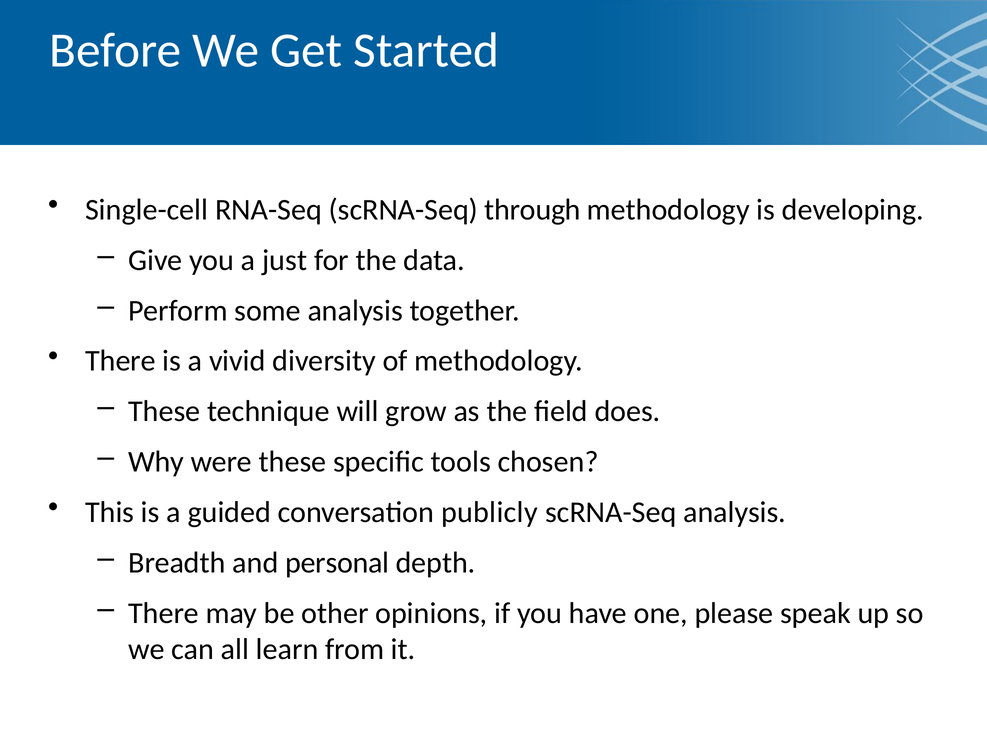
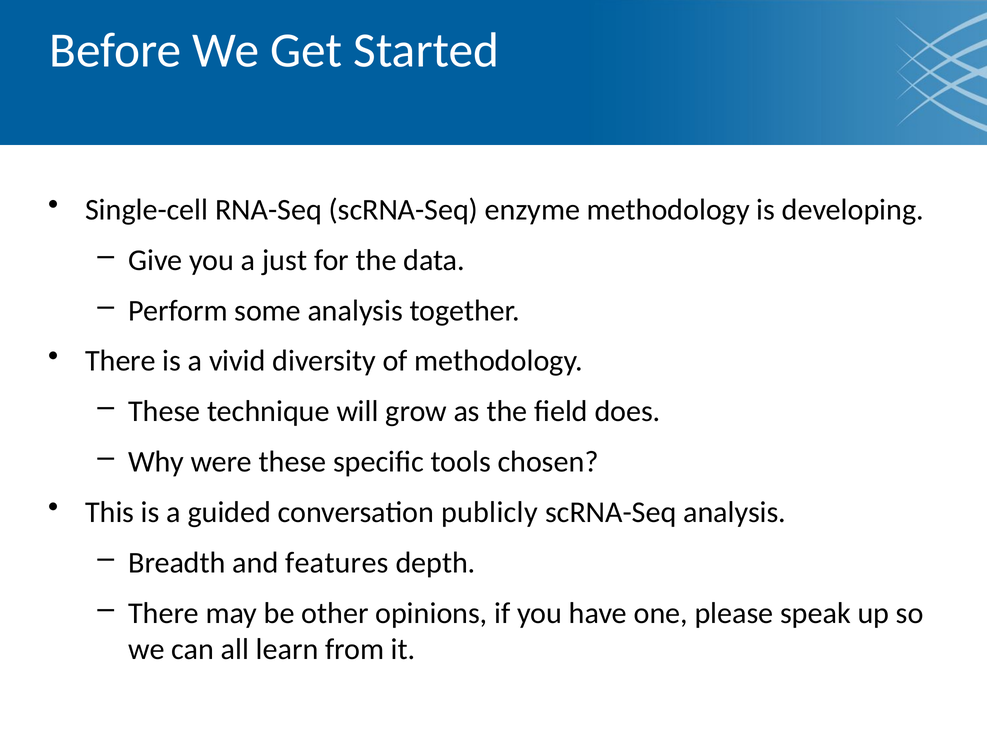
through: through -> enzyme (532, 210)
personal: personal -> features (337, 563)
